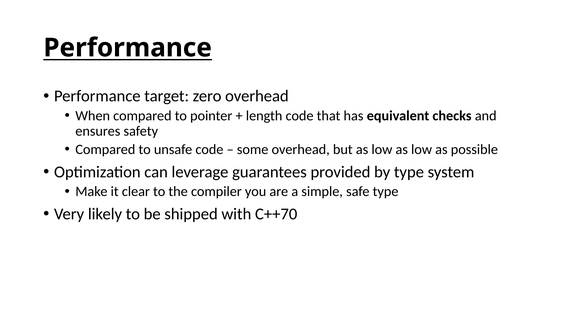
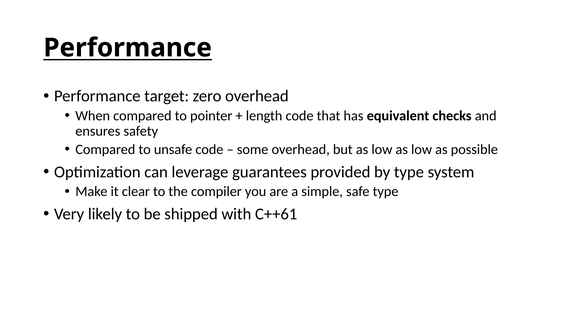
C++70: C++70 -> C++61 (276, 214)
